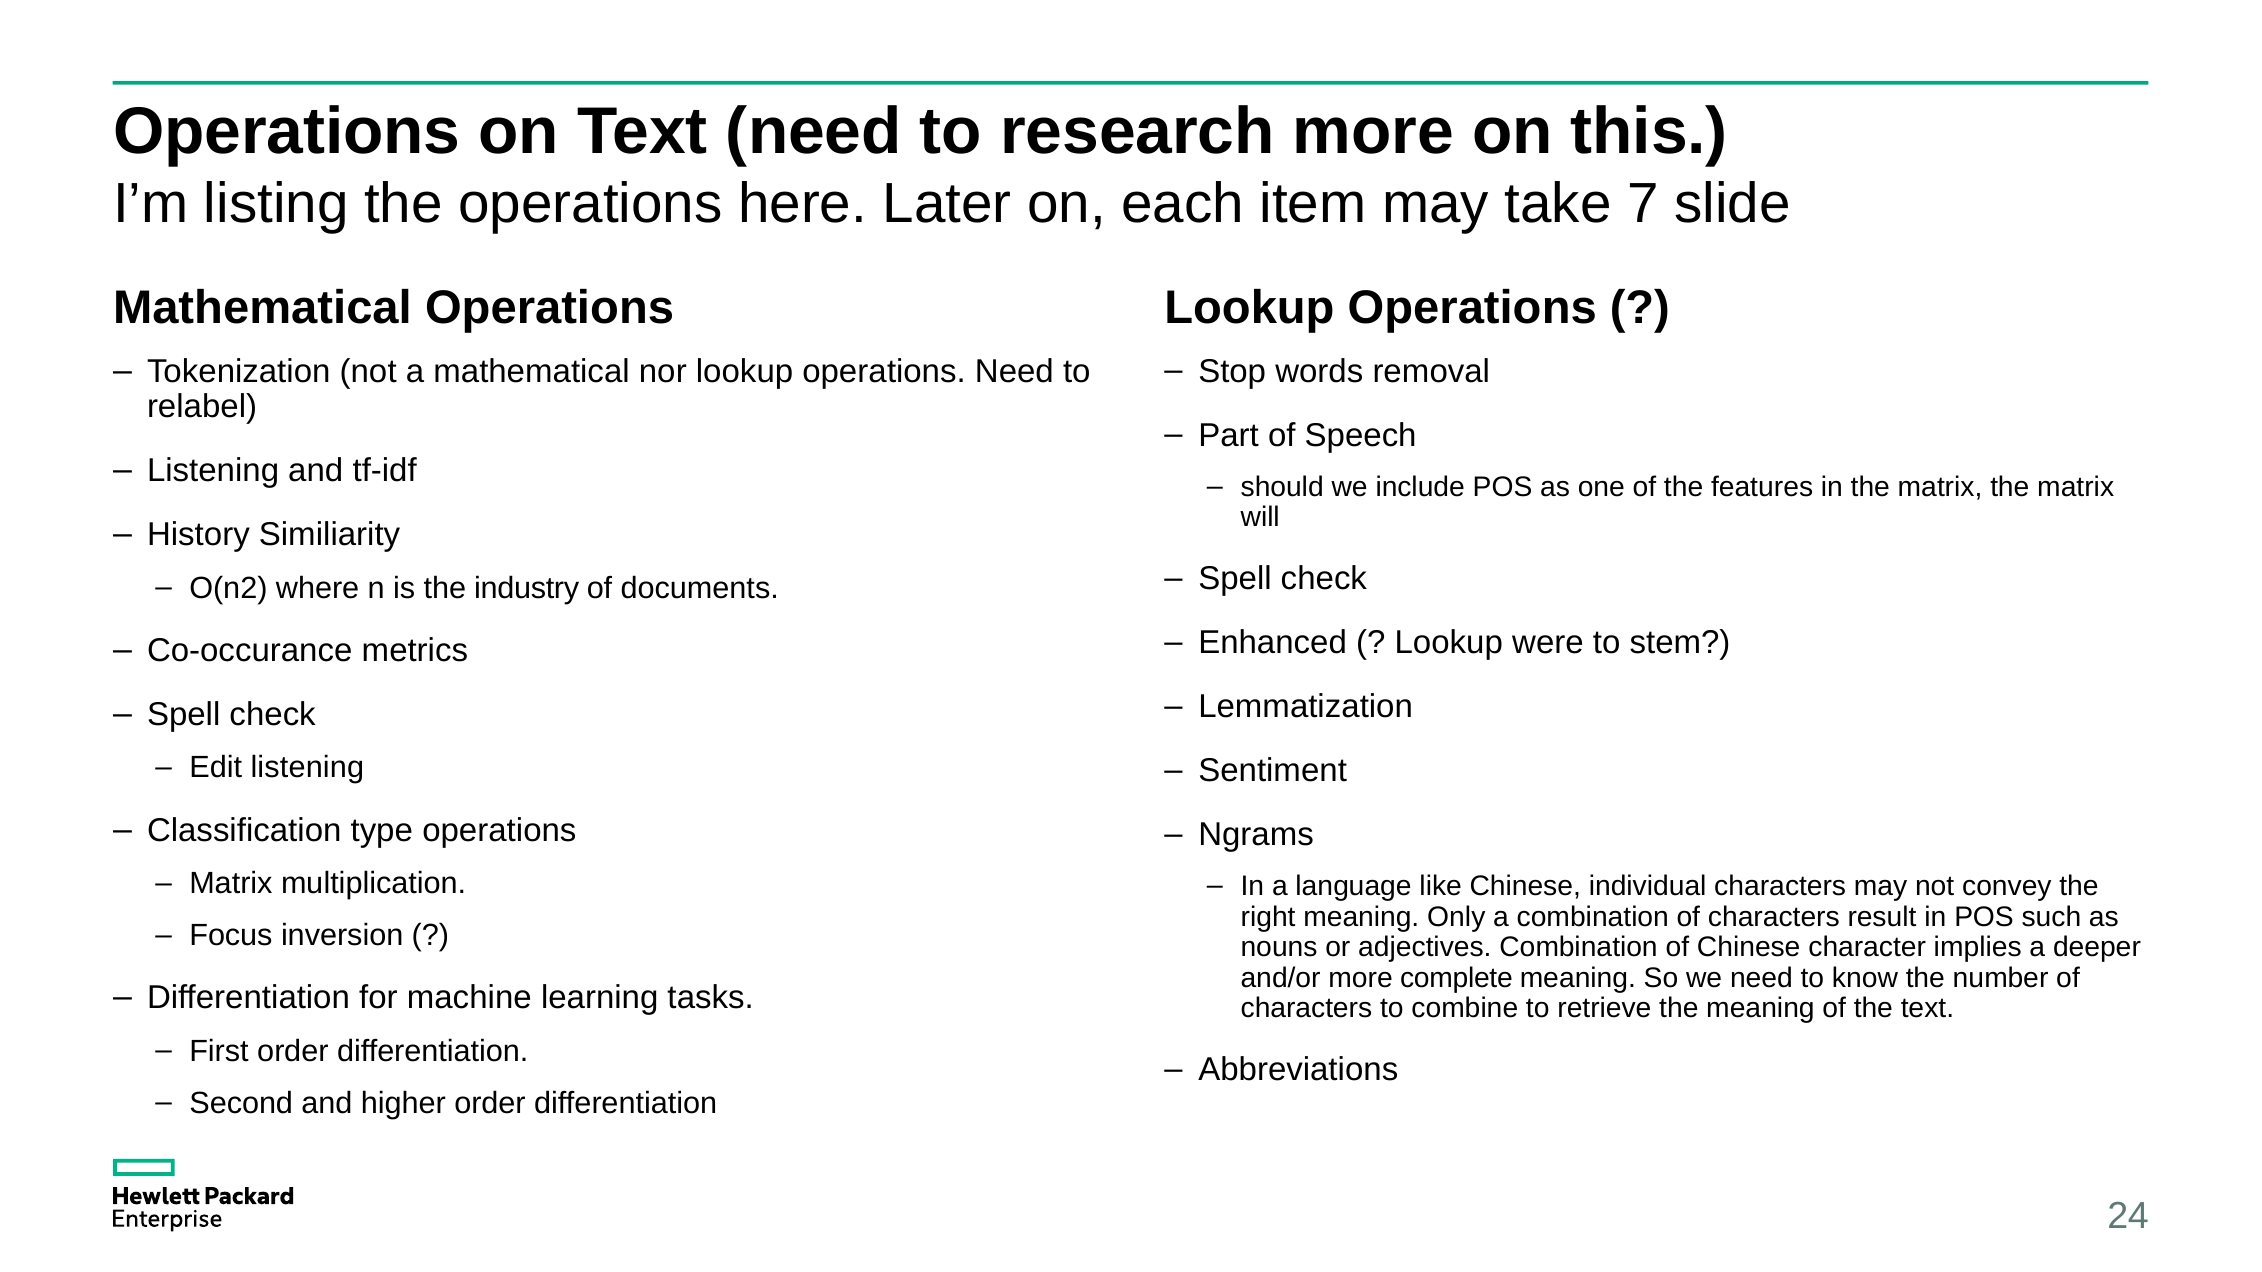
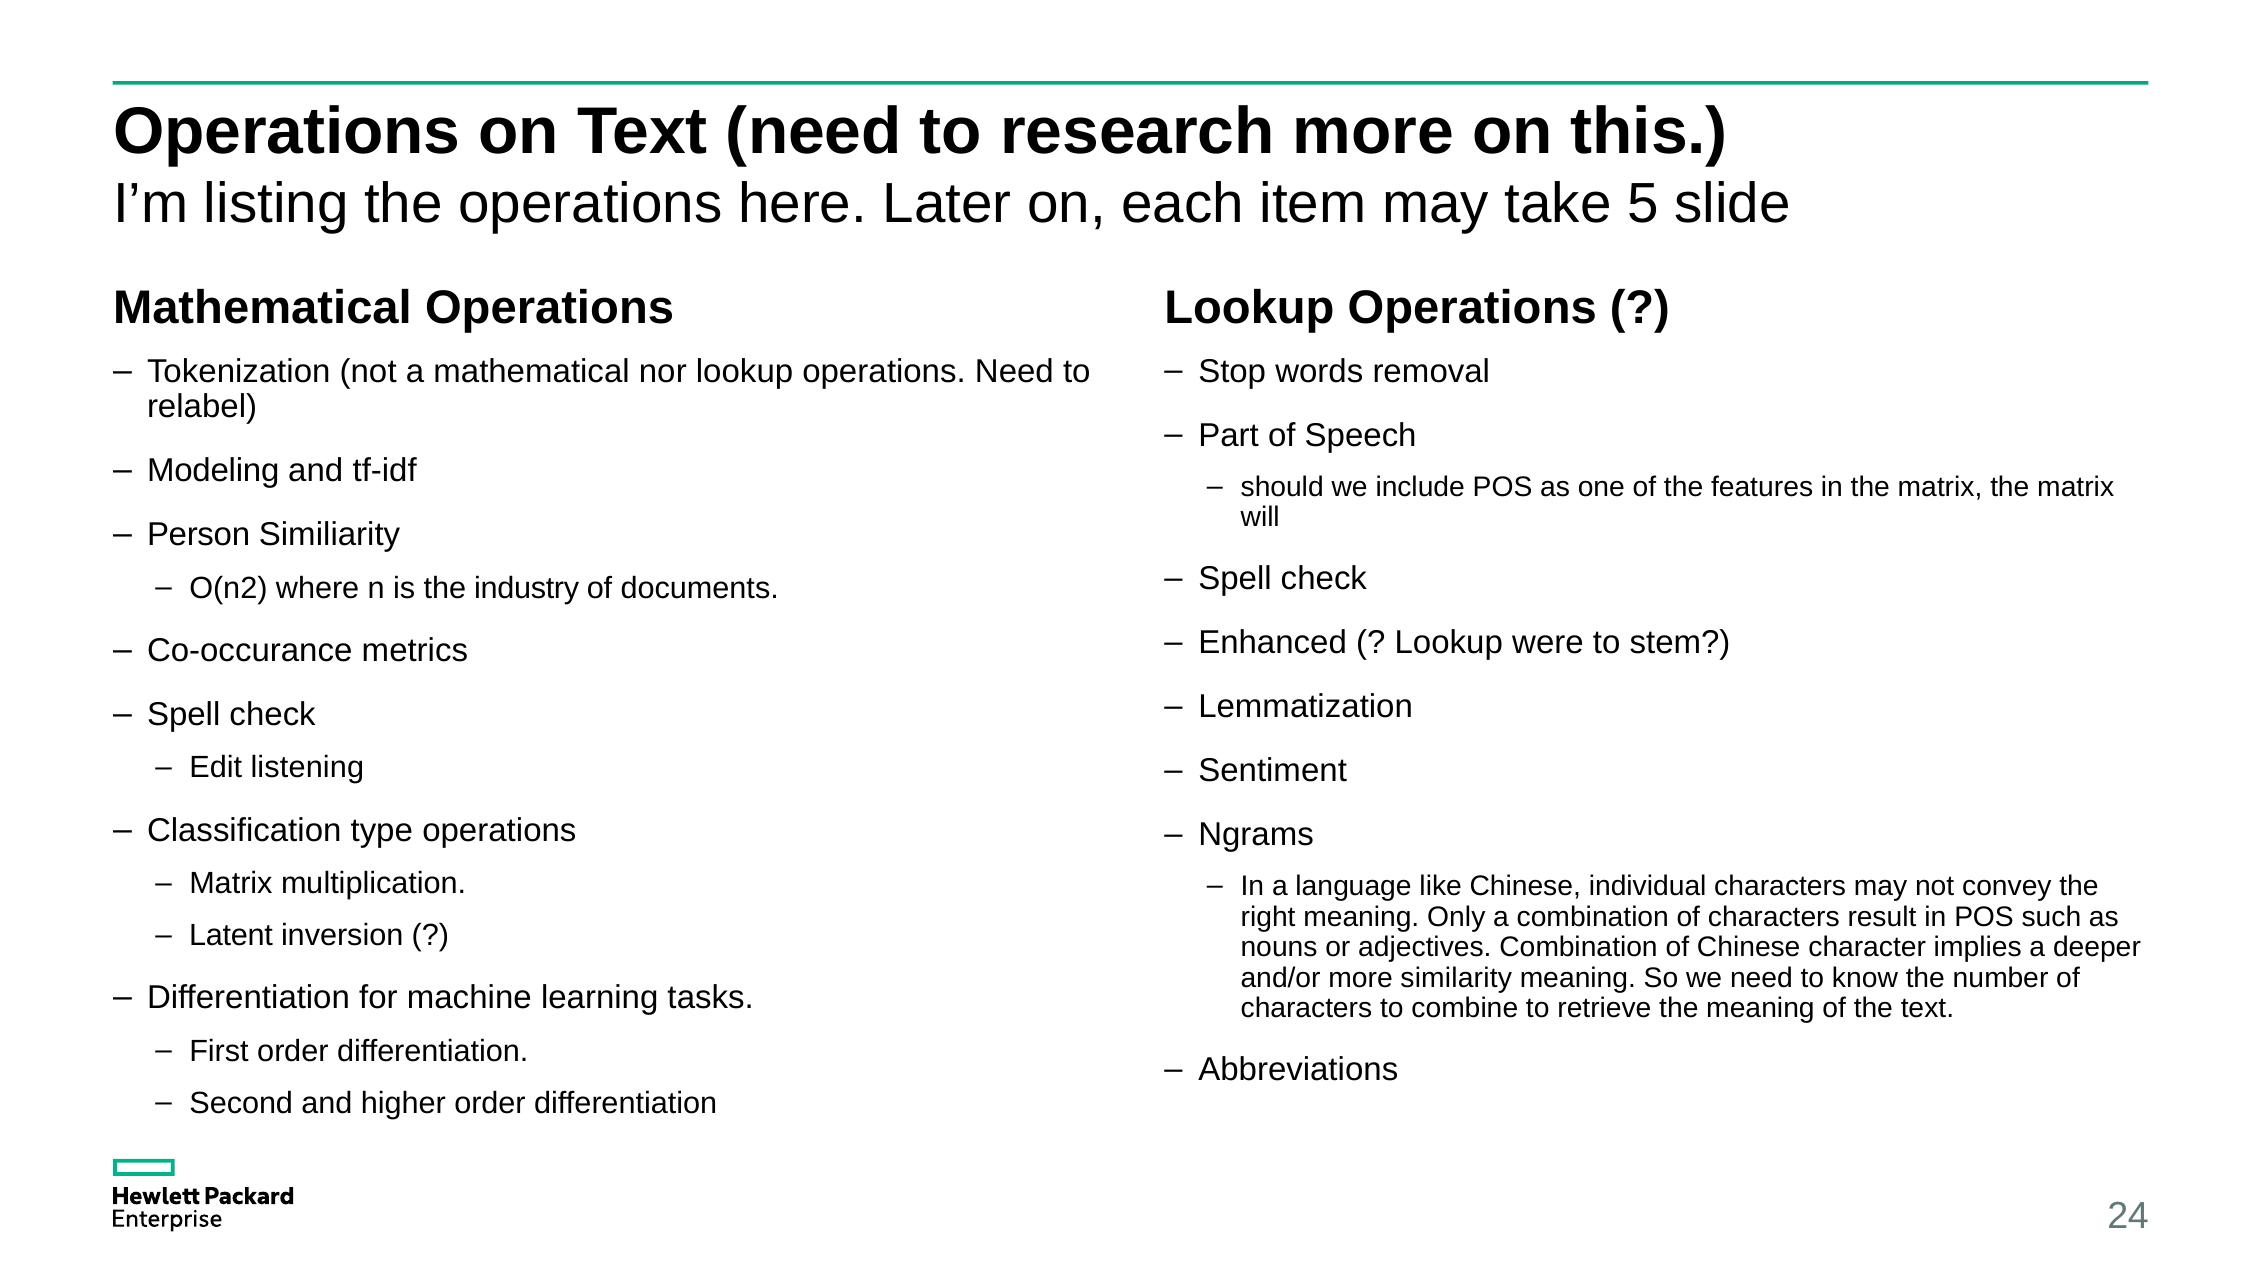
7: 7 -> 5 (1643, 204)
Listening: Listening -> Modeling (213, 471)
History: History -> Person (199, 535)
Focus: Focus -> Latent (231, 936)
complete: complete -> similarity (1456, 978)
